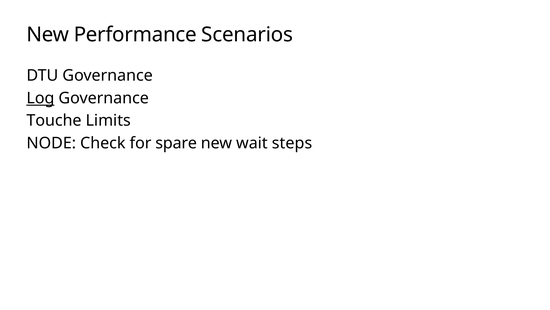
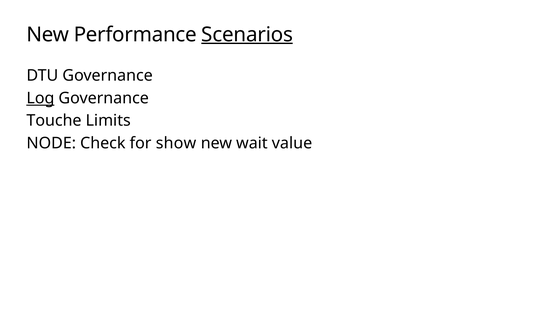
Scenarios underline: none -> present (247, 34)
spare: spare -> show (176, 143)
steps: steps -> value (292, 143)
